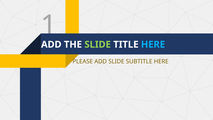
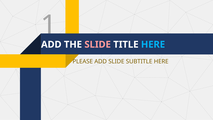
SLIDE colour: light green -> pink (98, 44)
